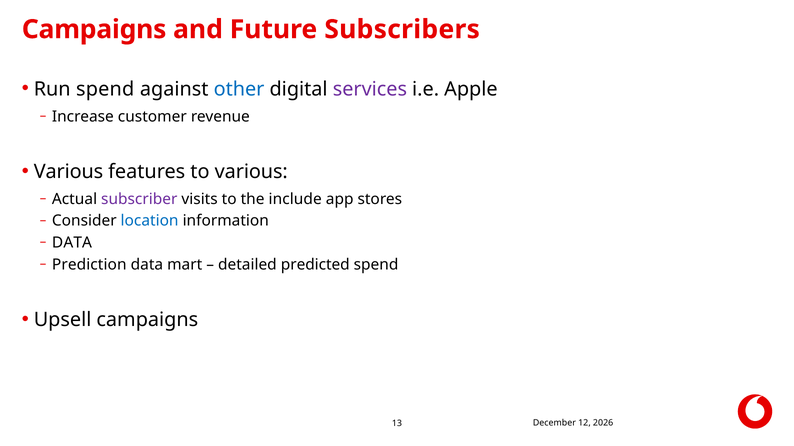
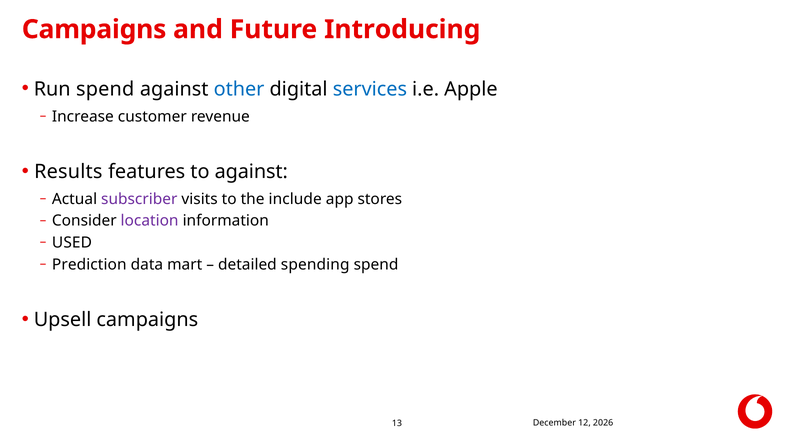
Subscribers: Subscribers -> Introducing (402, 29)
services colour: purple -> blue (370, 89)
Various: Various -> Results (68, 172)
to various: various -> against (251, 172)
location colour: blue -> purple (150, 221)
DATA: DATA -> USED (72, 243)
predicted: predicted -> spending (315, 265)
